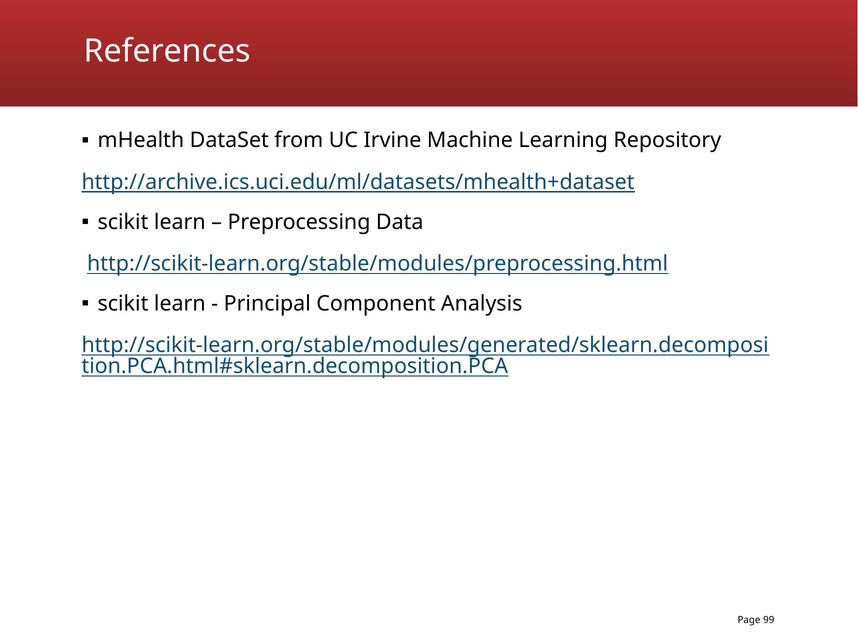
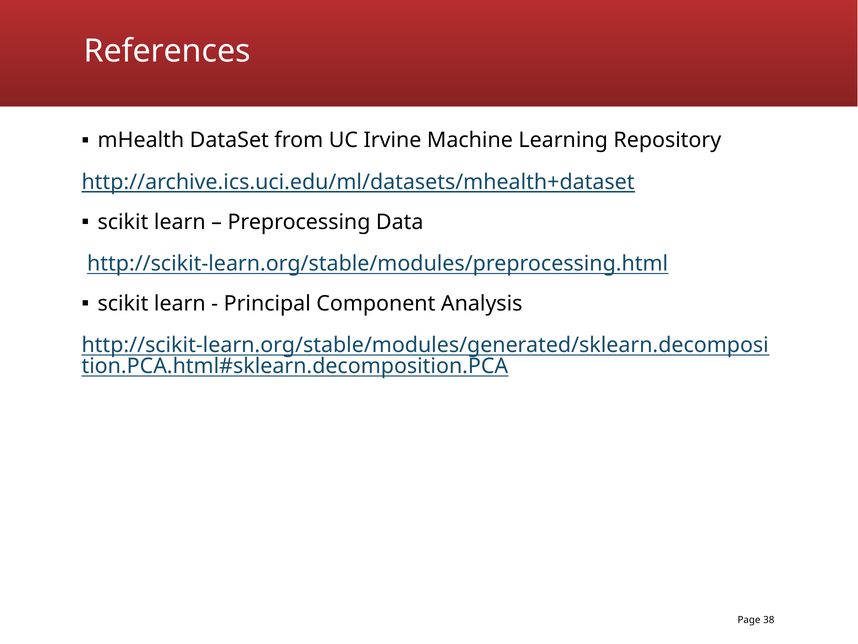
99: 99 -> 38 (769, 619)
